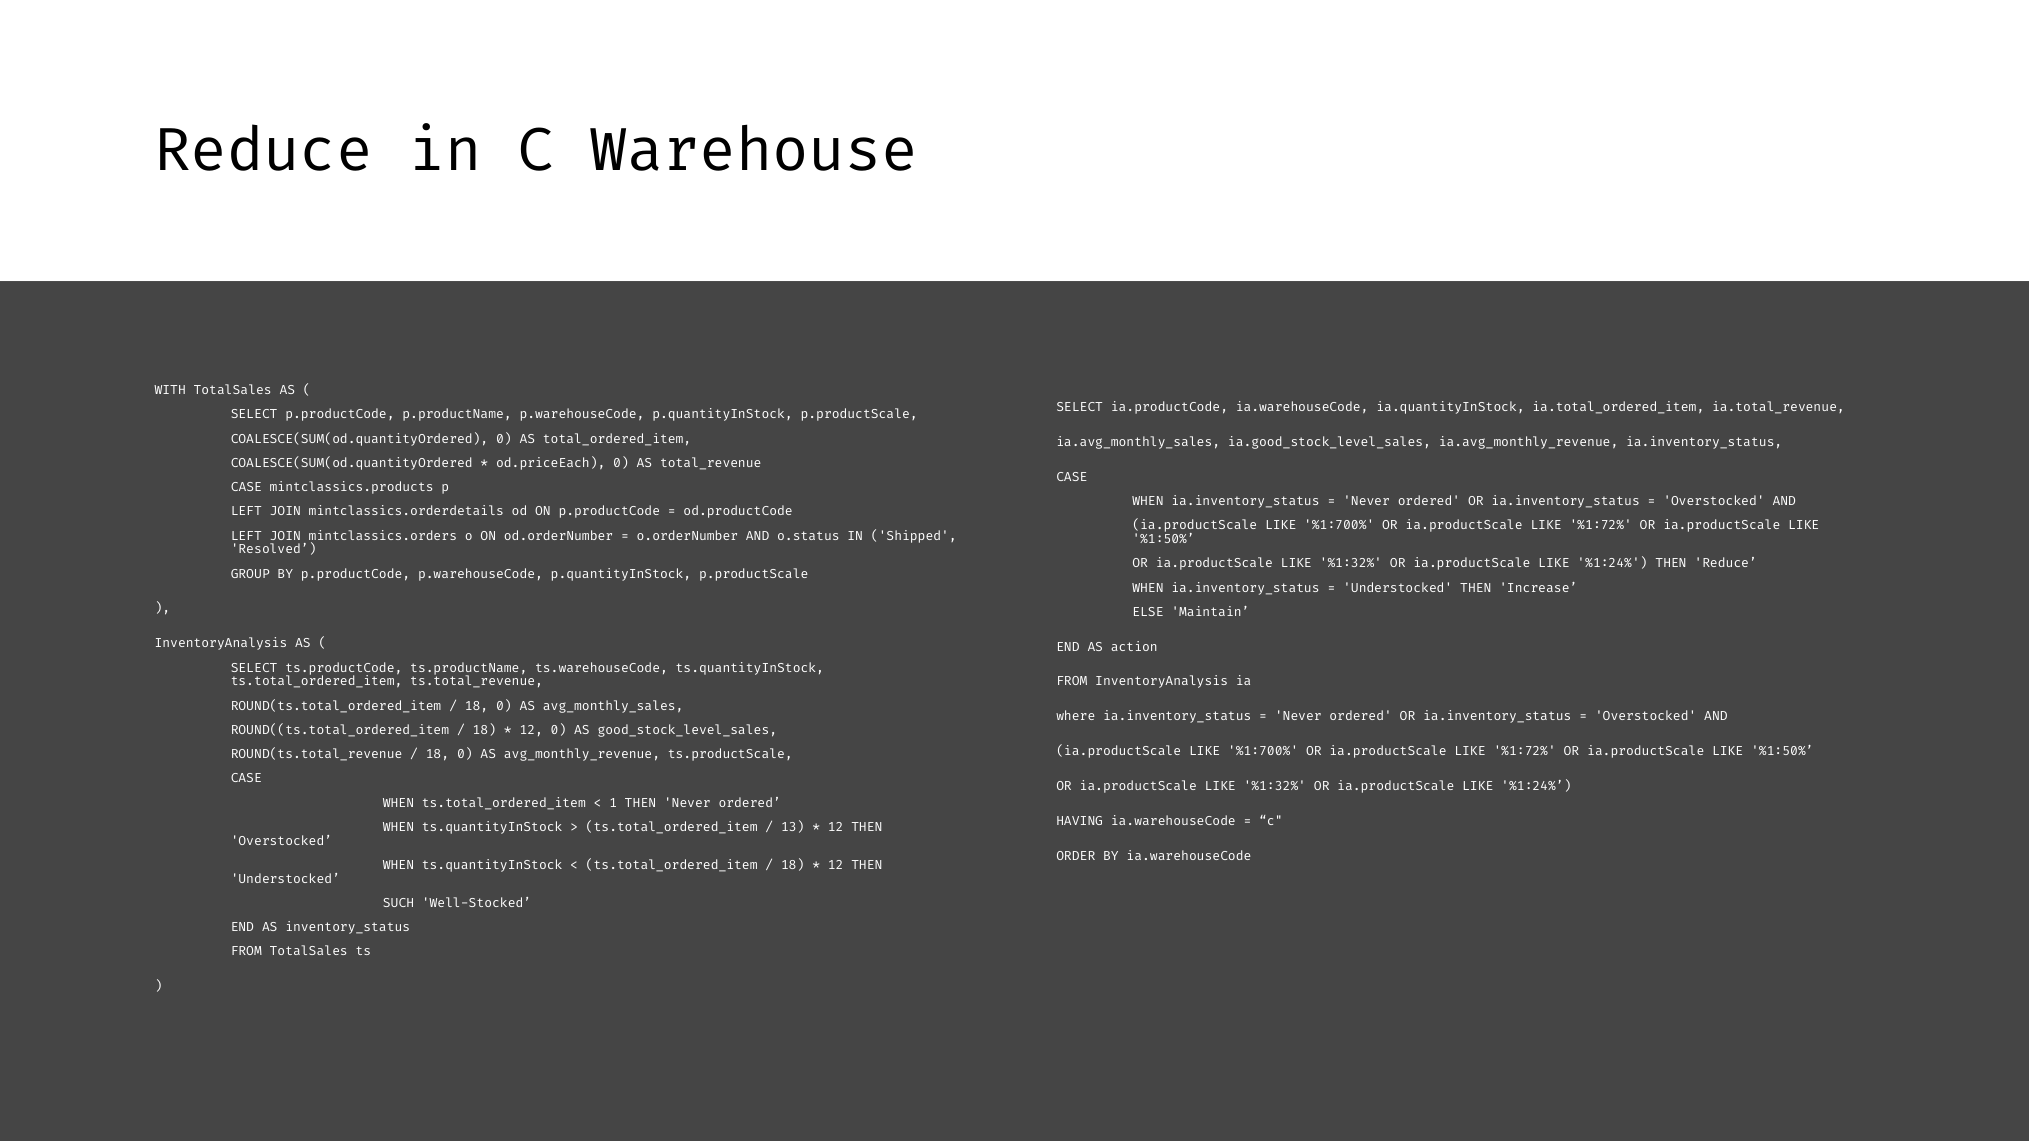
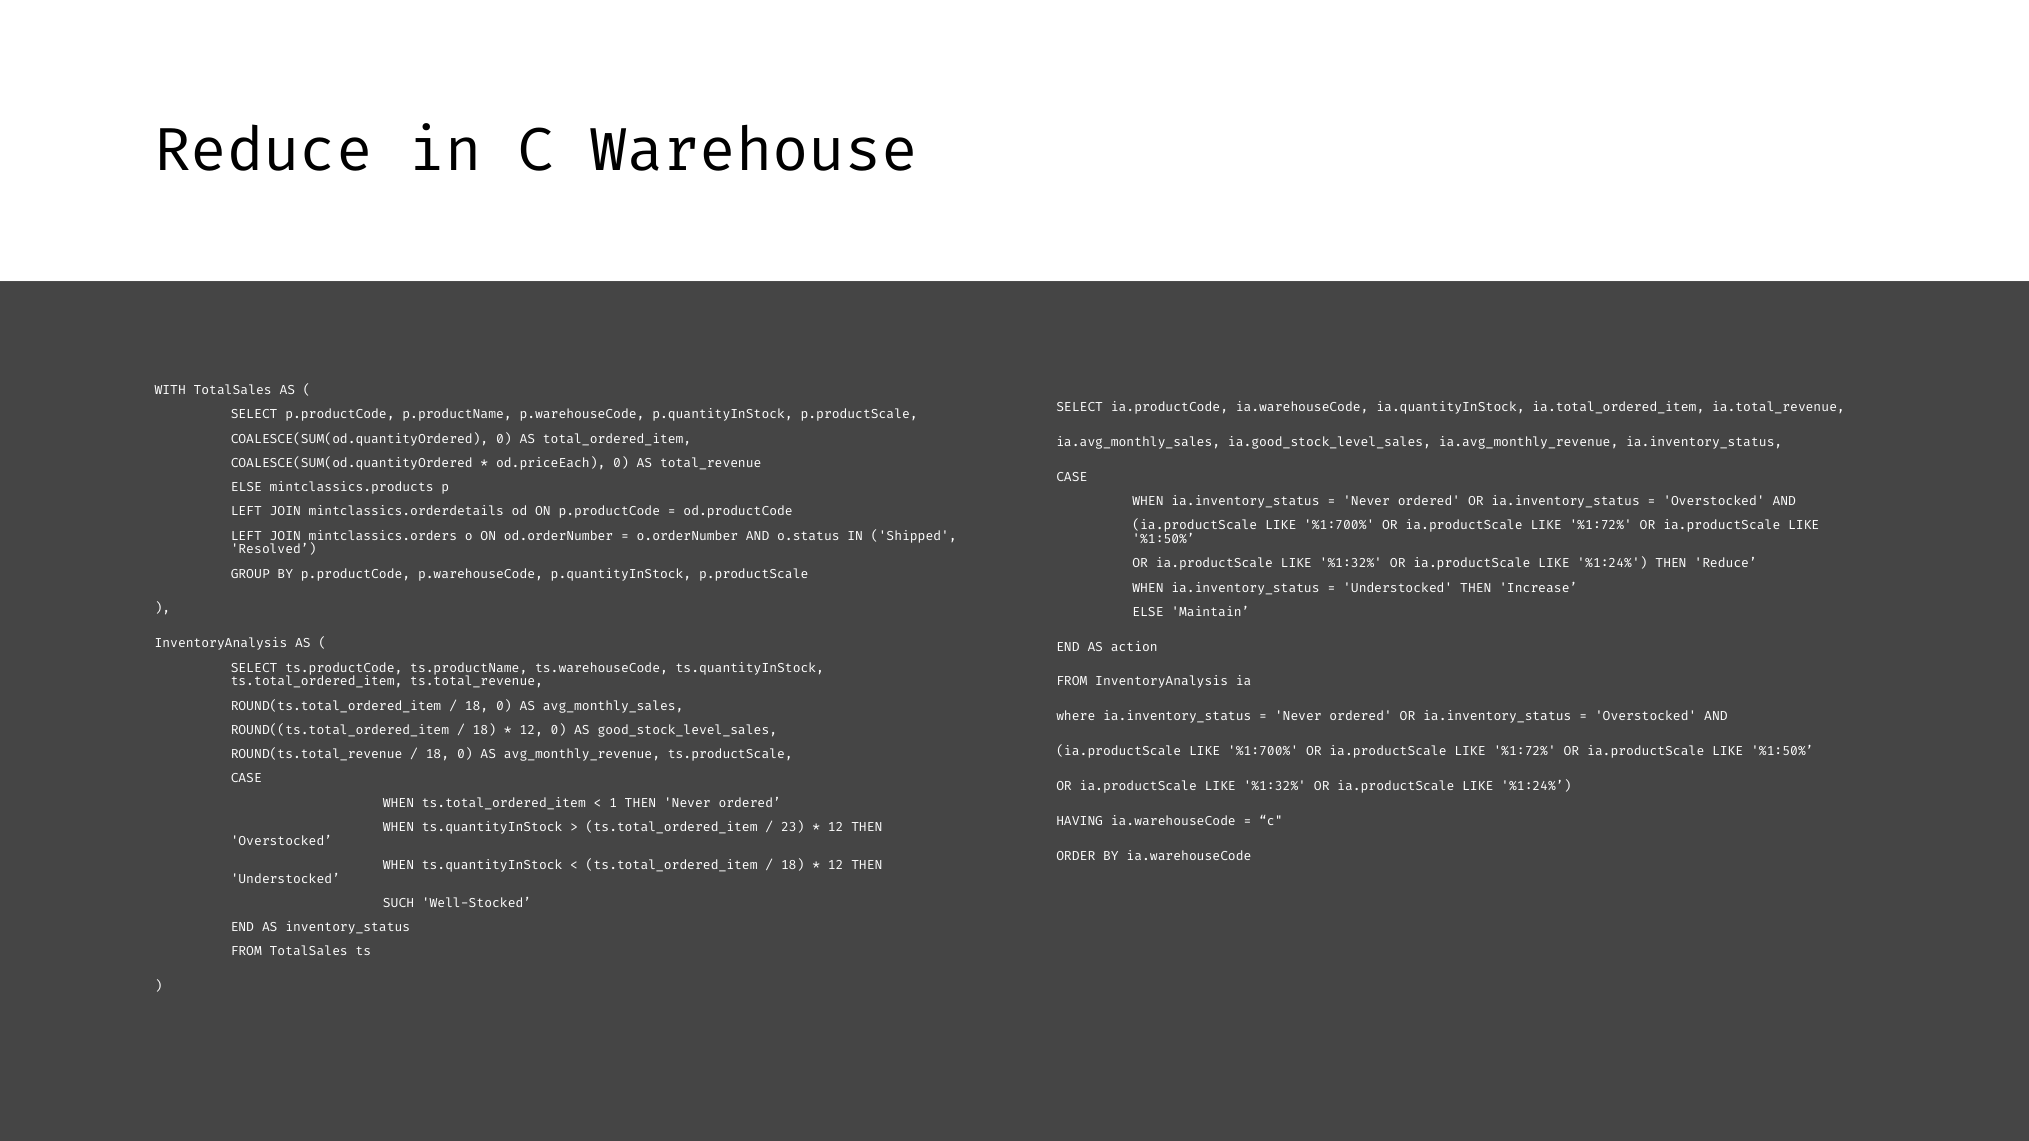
CASE: CASE -> ELSE (246, 488)
13: 13 -> 23 (793, 827)
